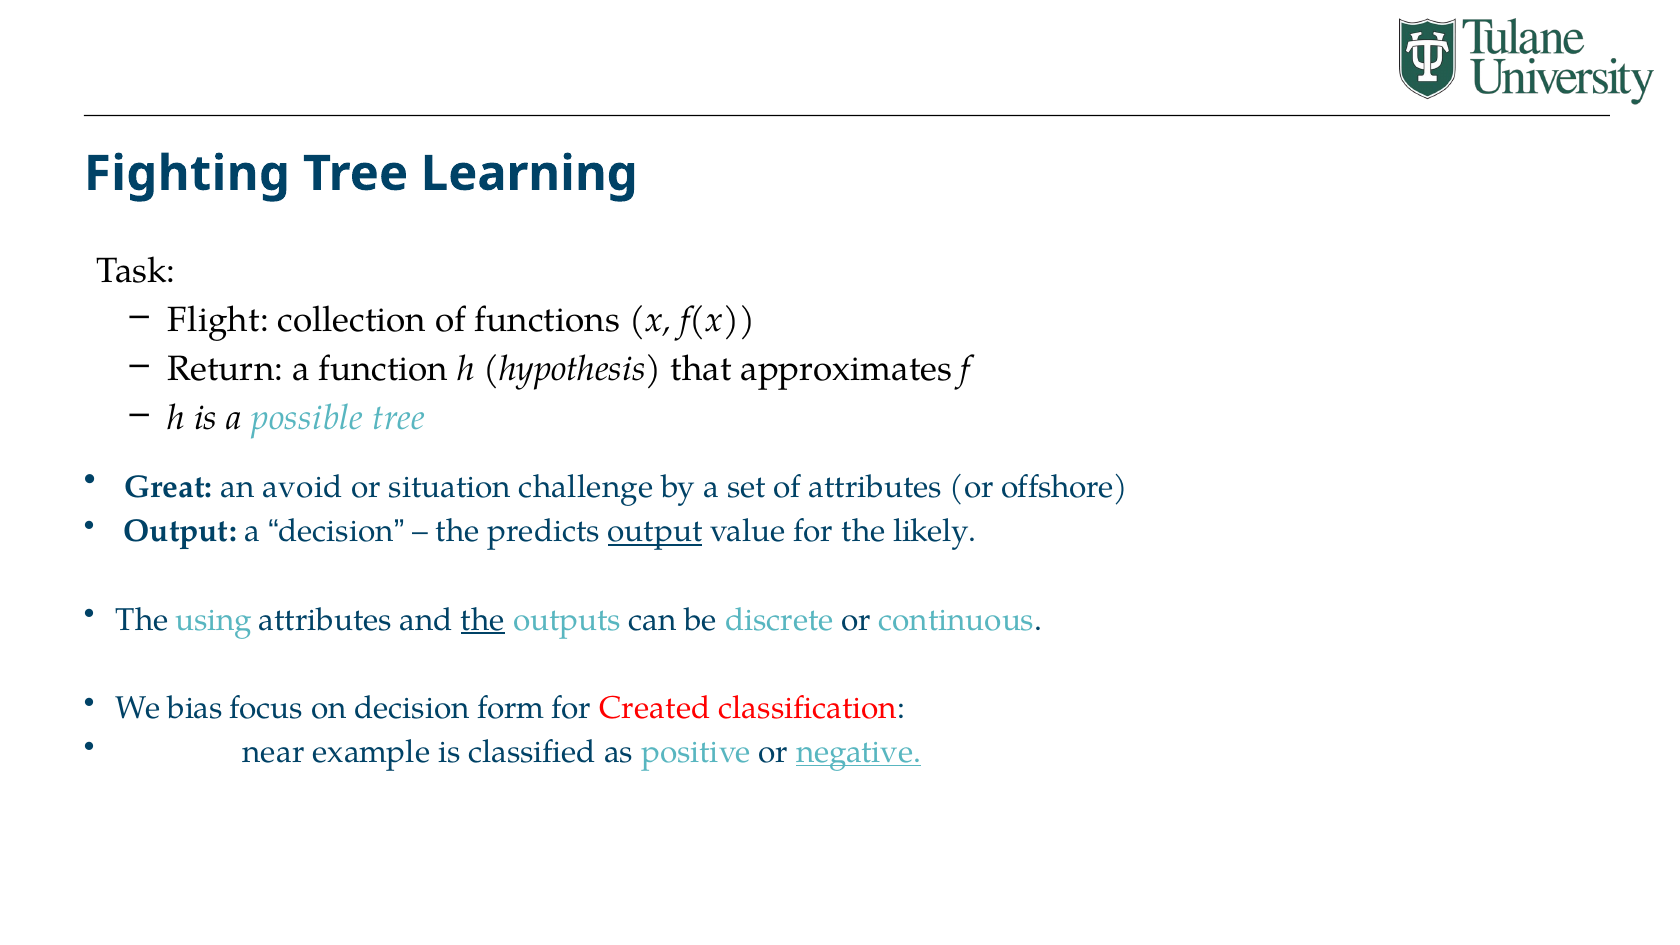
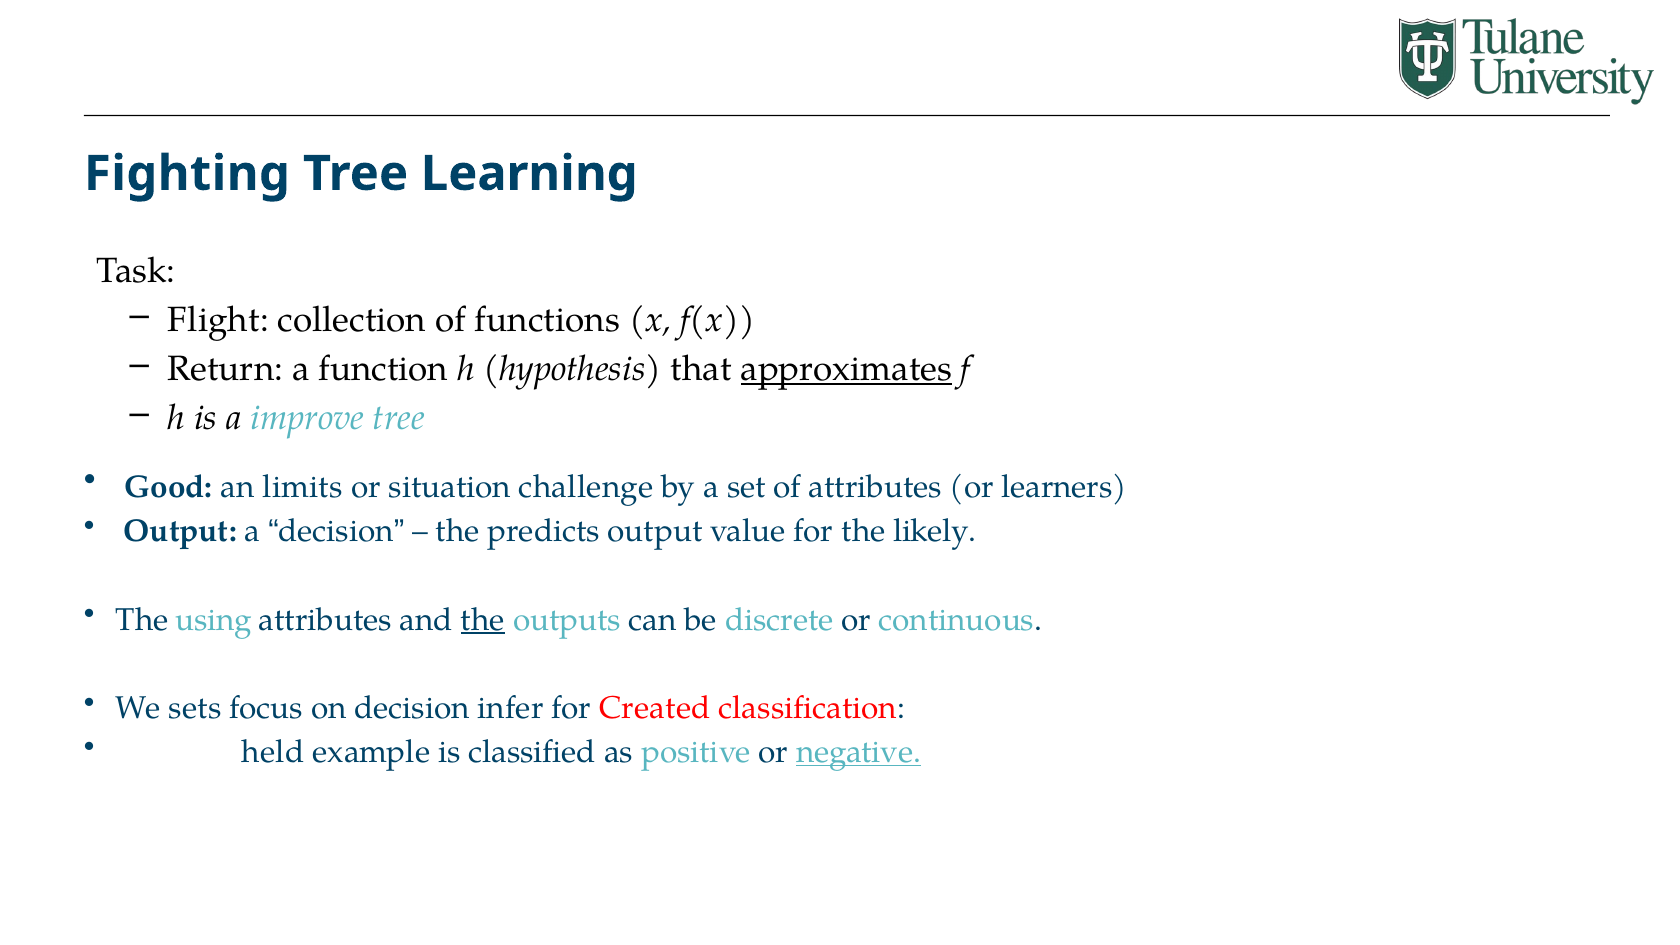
approximates underline: none -> present (846, 369)
possible: possible -> improve (308, 418)
Great: Great -> Good (169, 487)
avoid: avoid -> limits (303, 487)
offshore: offshore -> learners (1064, 487)
output underline: present -> none (655, 531)
bias: bias -> sets (195, 708)
form: form -> infer (511, 708)
near: near -> held (273, 752)
